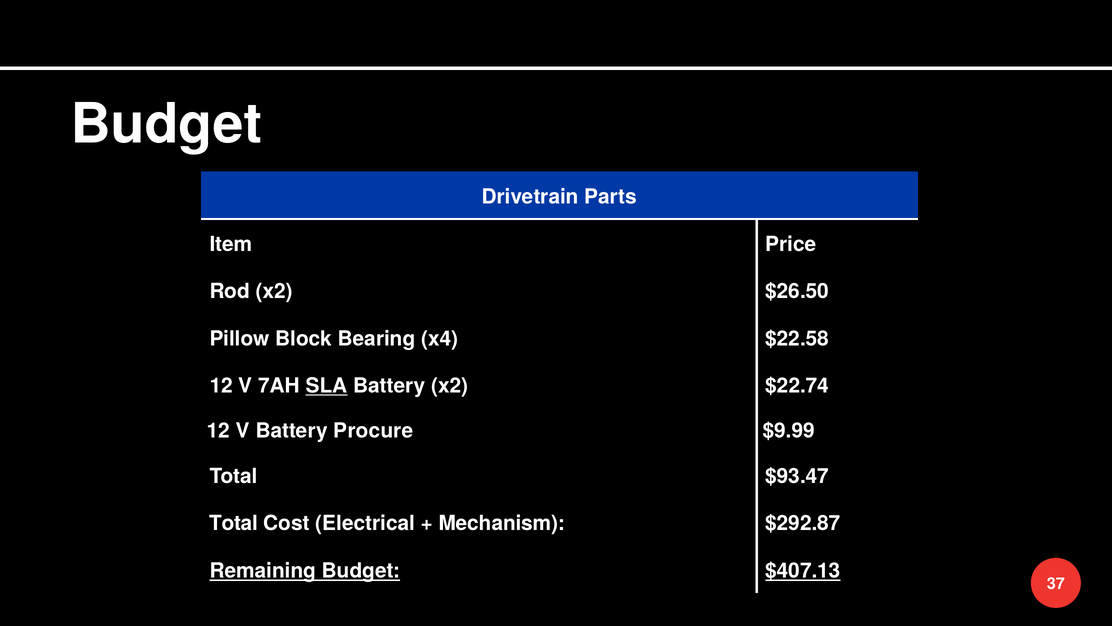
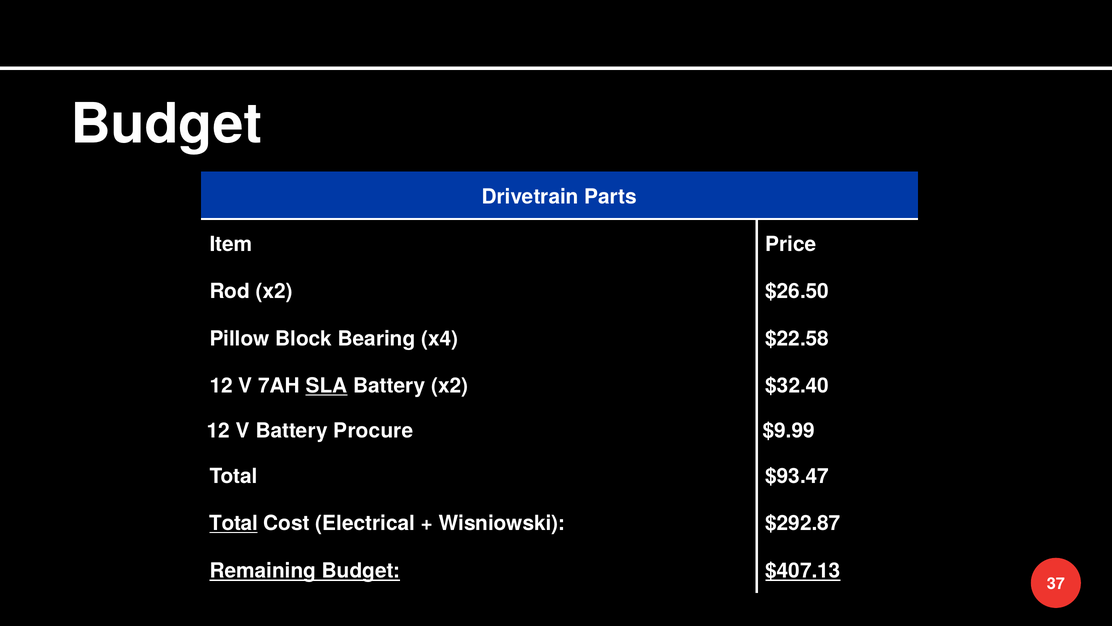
$22.74: $22.74 -> $32.40 (797, 386)
Total underline: none -> present (234, 523)
Mechanism: Mechanism -> Wisniowski (502, 523)
